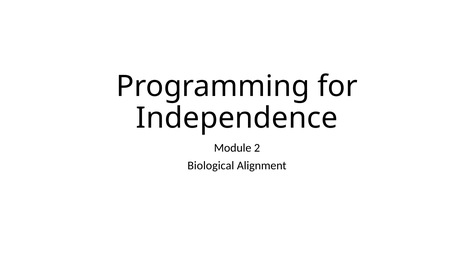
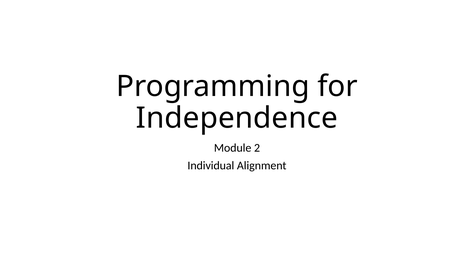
Biological: Biological -> Individual (211, 166)
